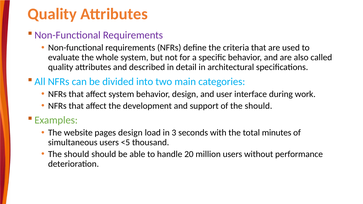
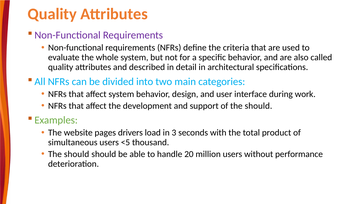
pages design: design -> drivers (130, 133)
minutes: minutes -> product (277, 133)
